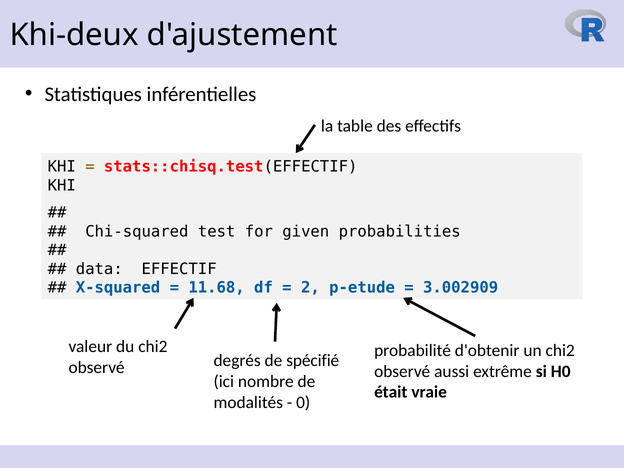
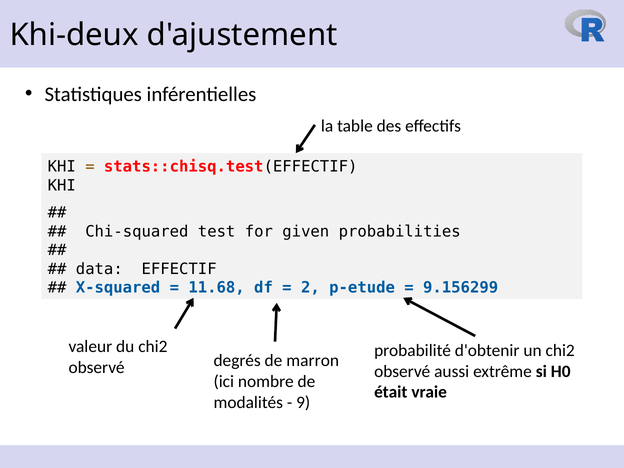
3.002909: 3.002909 -> 9.156299 (461, 288)
spécifié: spécifié -> marron (313, 361)
0: 0 -> 9 (303, 402)
